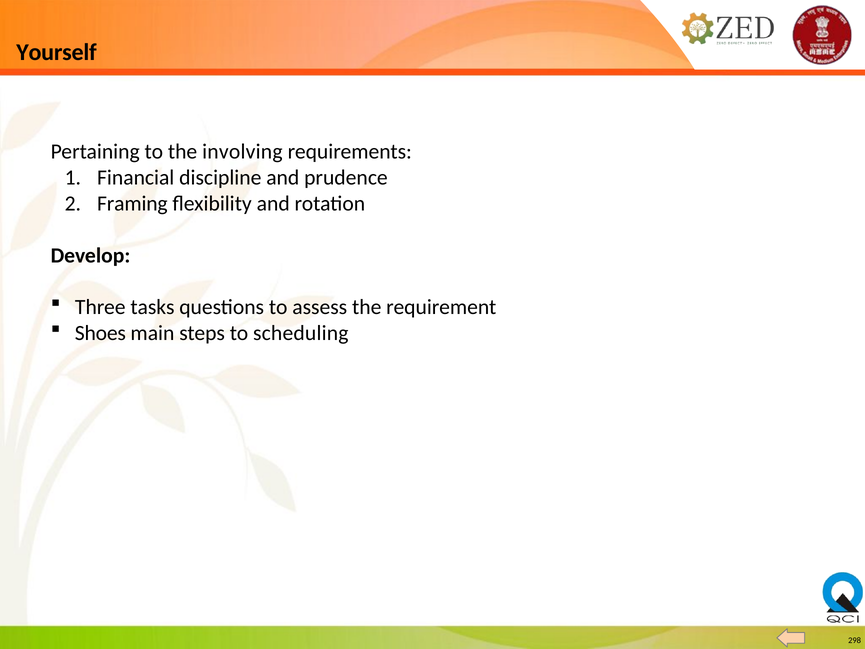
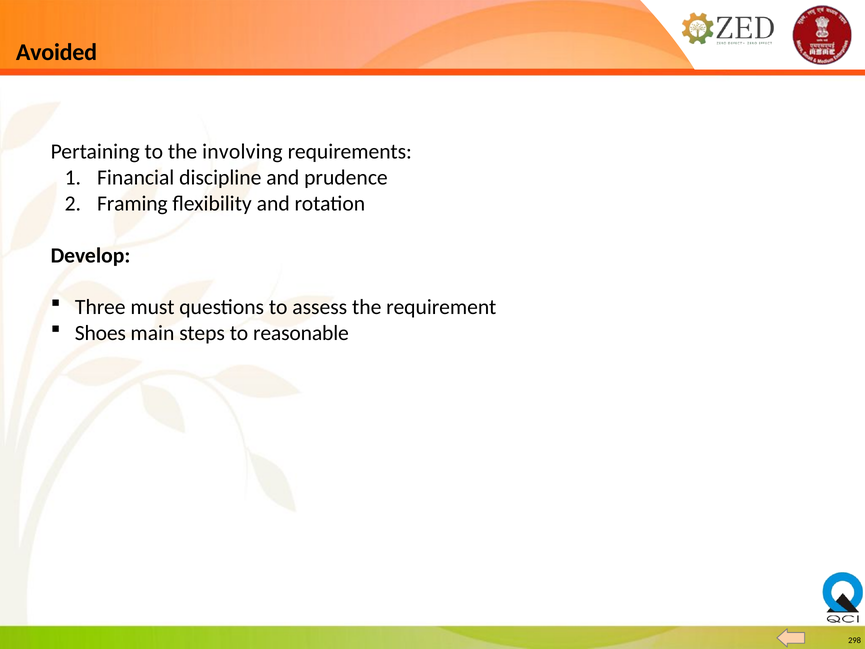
Yourself: Yourself -> Avoided (57, 52)
tasks: tasks -> must (152, 307)
scheduling: scheduling -> reasonable (301, 333)
